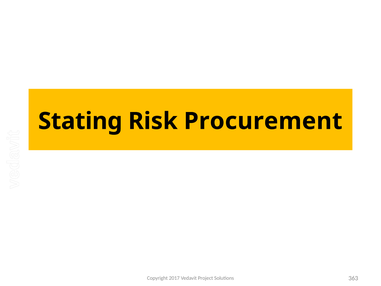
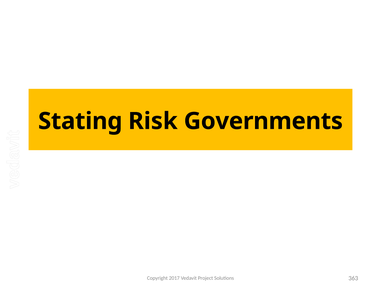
Procurement: Procurement -> Governments (263, 121)
